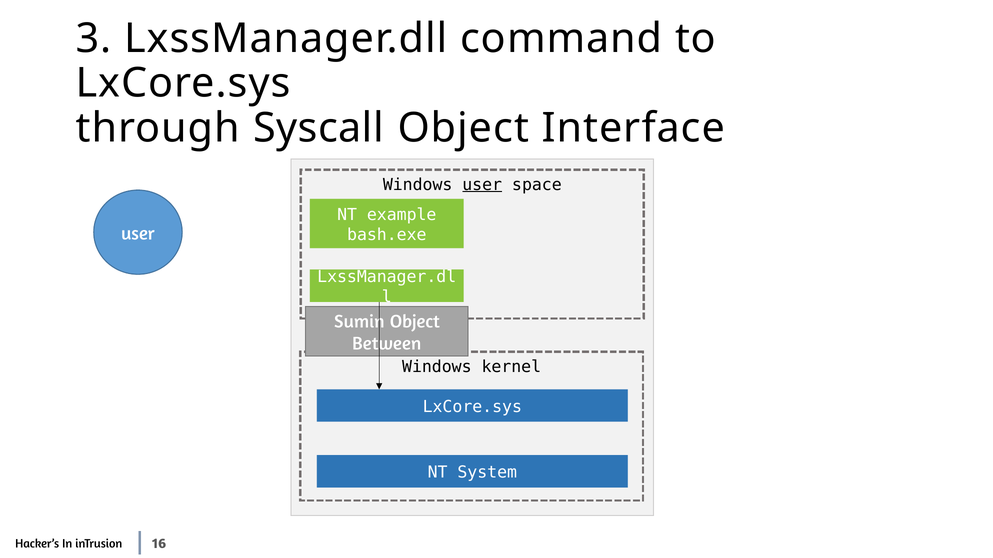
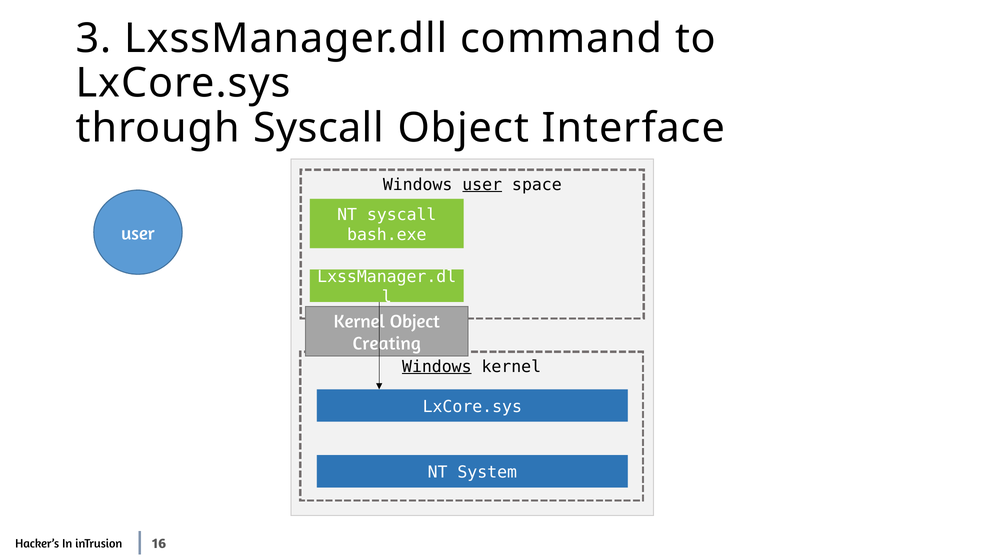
NT example: example -> syscall (402, 215)
Sumin: Sumin -> Kernel (359, 322)
Between: Between -> Creating (387, 344)
Windows underline: none -> present (437, 367)
